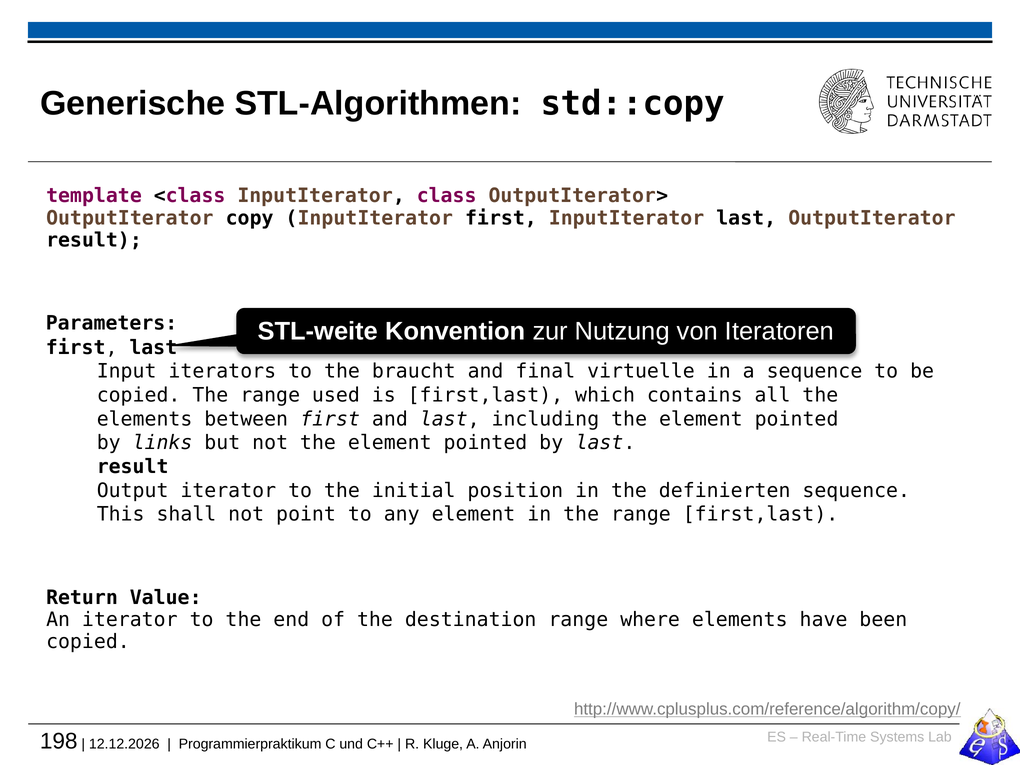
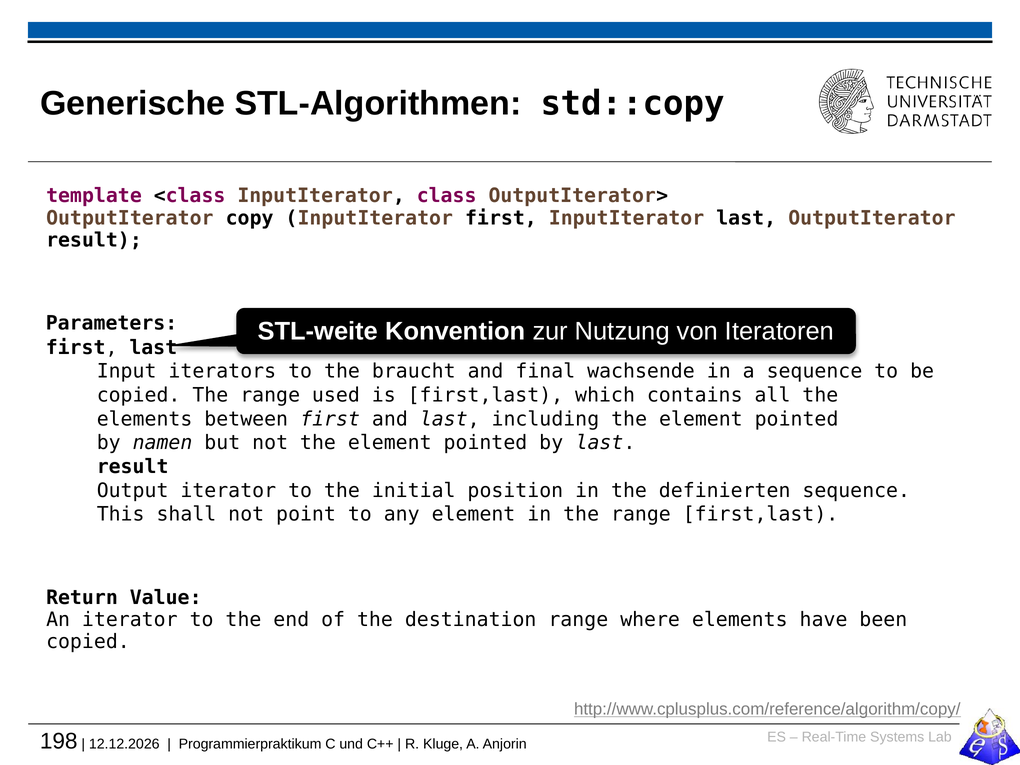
virtuelle: virtuelle -> wachsende (641, 371)
links: links -> namen (162, 443)
